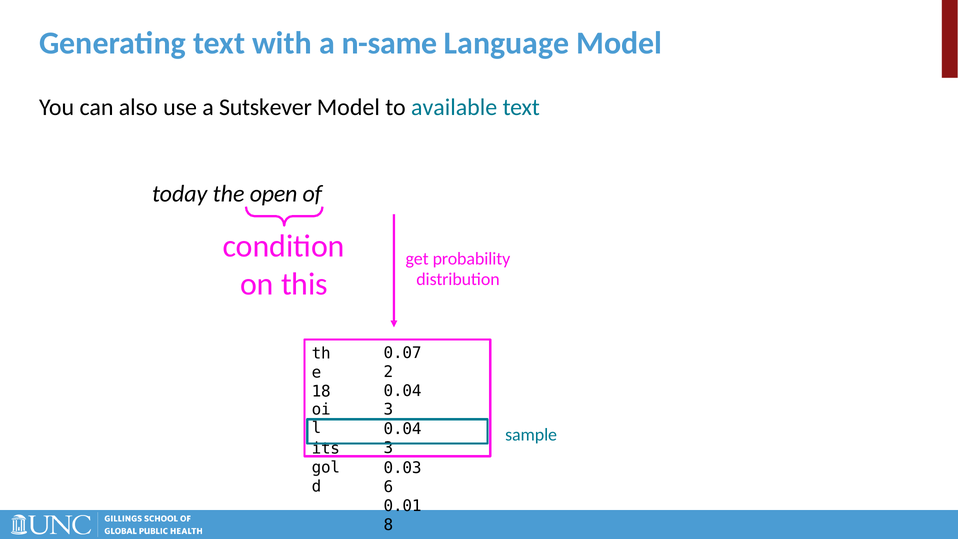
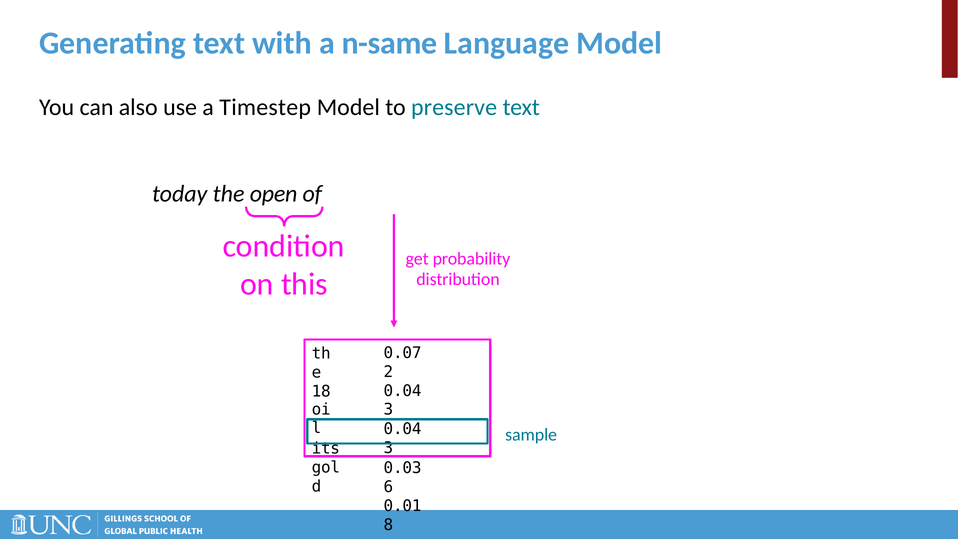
Sutskever: Sutskever -> Timestep (265, 108)
available: available -> preserve (454, 108)
